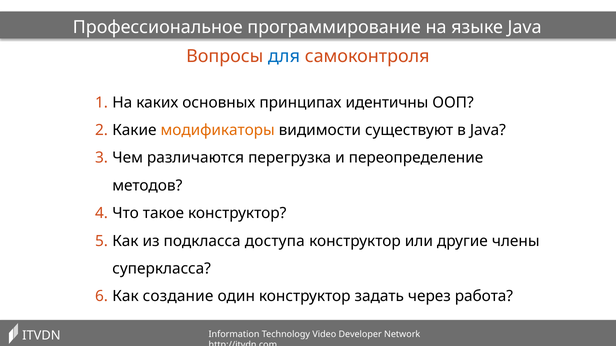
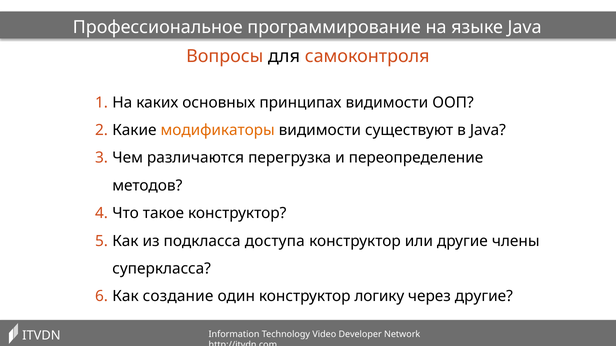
для colour: blue -> black (284, 56)
принципах идентичны: идентичны -> видимости (387, 103)
задать: задать -> логику (379, 297)
через работа: работа -> другие (484, 297)
